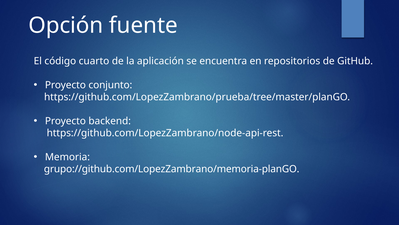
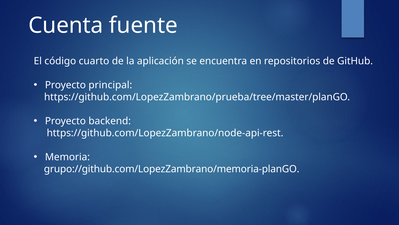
Opción: Opción -> Cuenta (66, 25)
conjunto: conjunto -> principal (110, 85)
